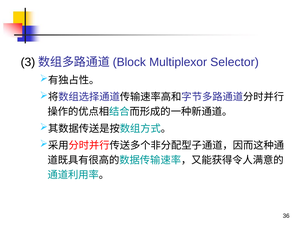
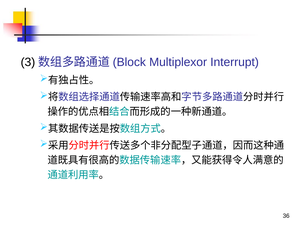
Selector: Selector -> Interrupt (235, 62)
